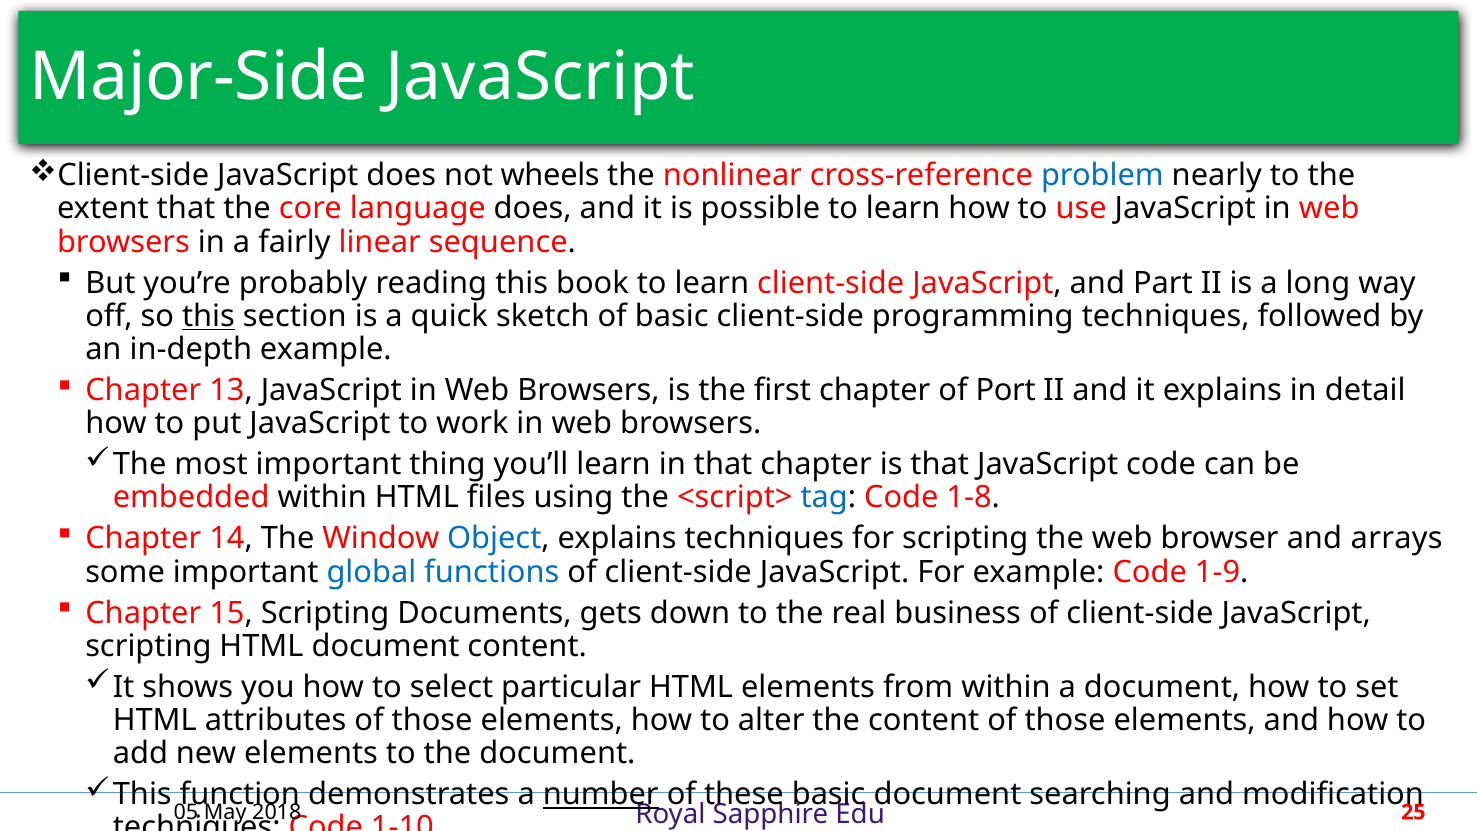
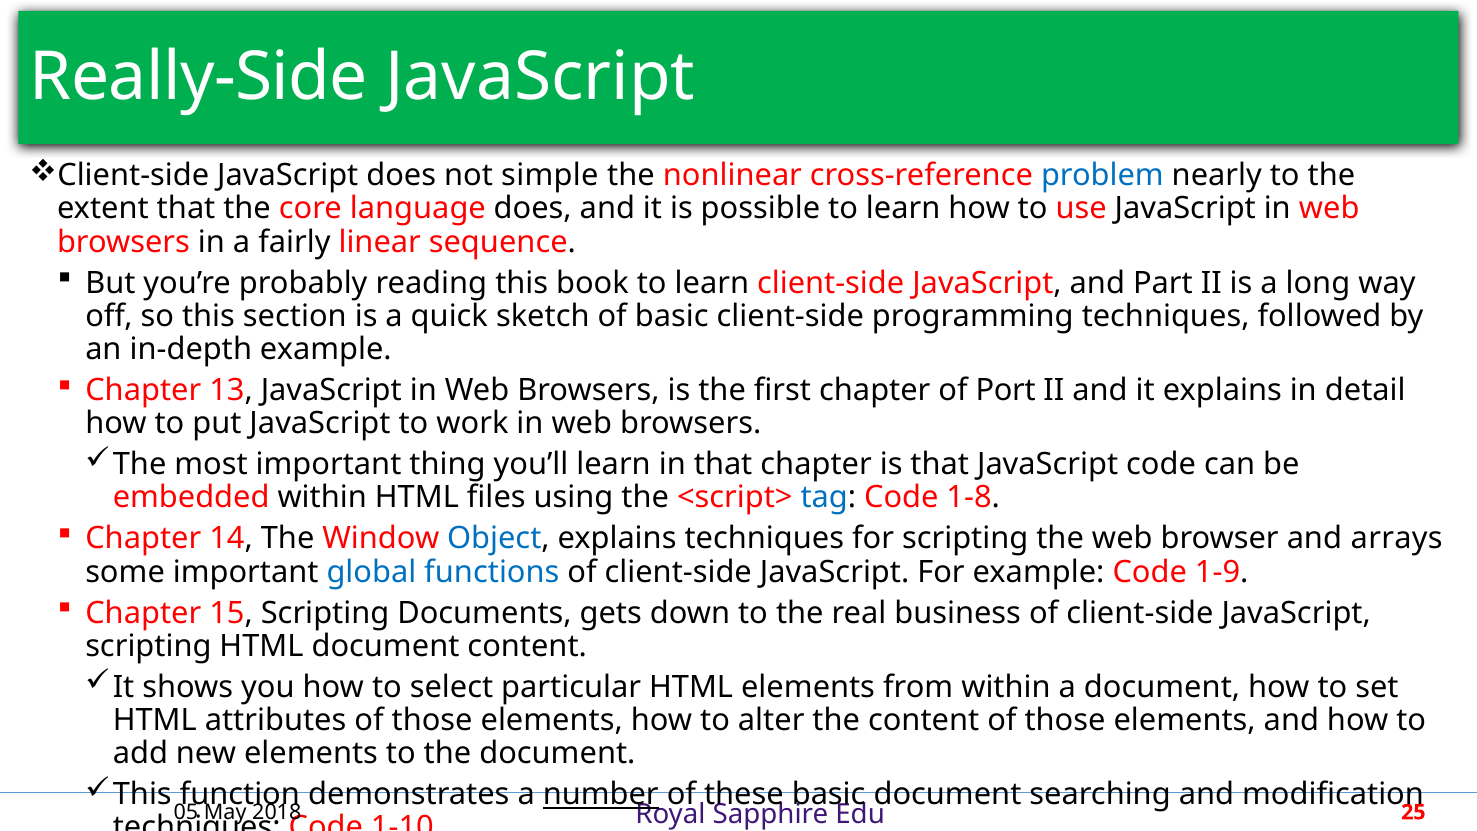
Major-Side: Major-Side -> Really-Side (199, 77)
wheels: wheels -> simple (550, 176)
this underline: present -> none (208, 316)
